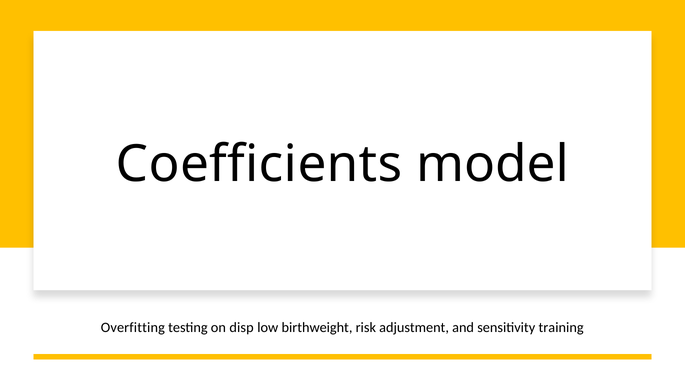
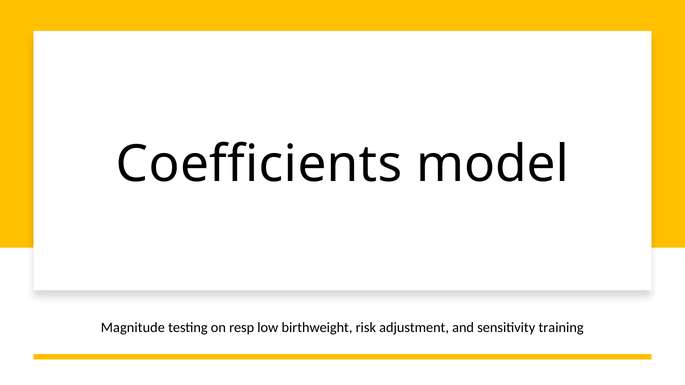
Overfitting: Overfitting -> Magnitude (133, 328)
disp: disp -> resp (242, 328)
